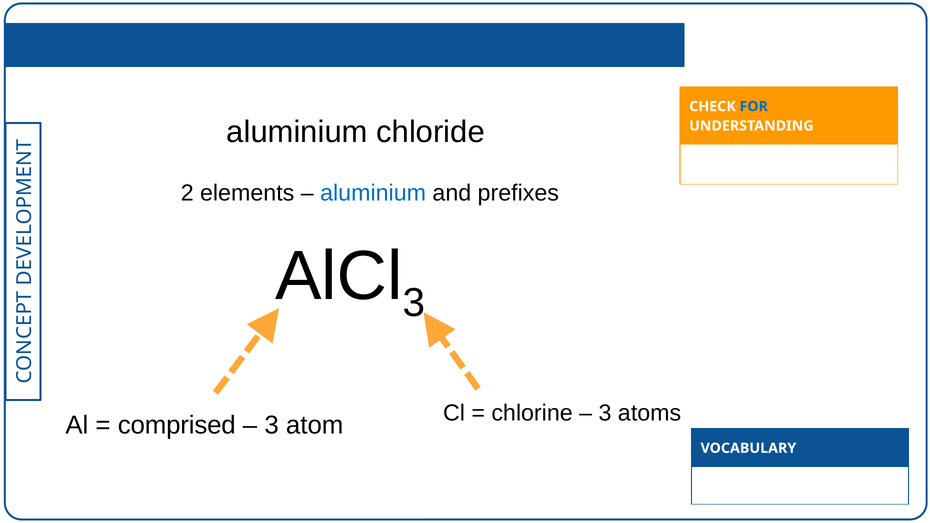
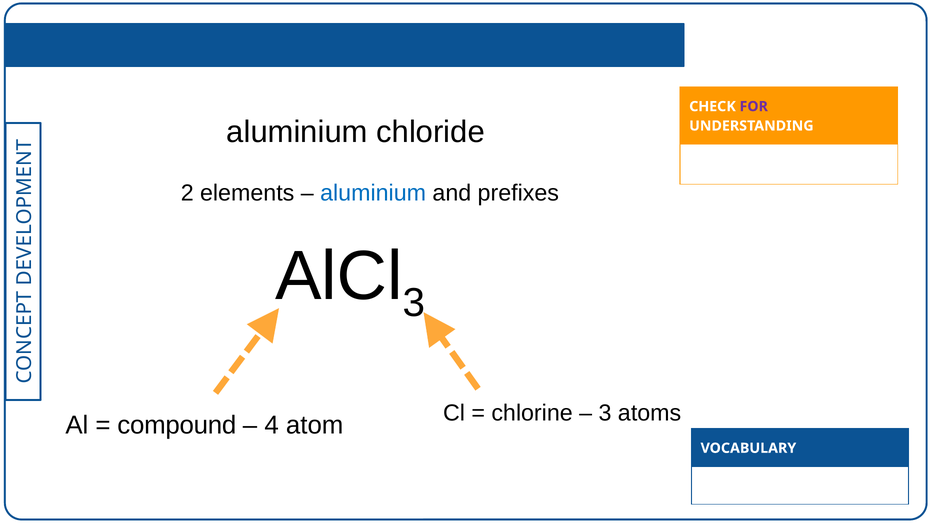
FOR colour: blue -> purple (754, 107)
comprised: comprised -> compound (177, 425)
3: 3 -> 4 (272, 425)
